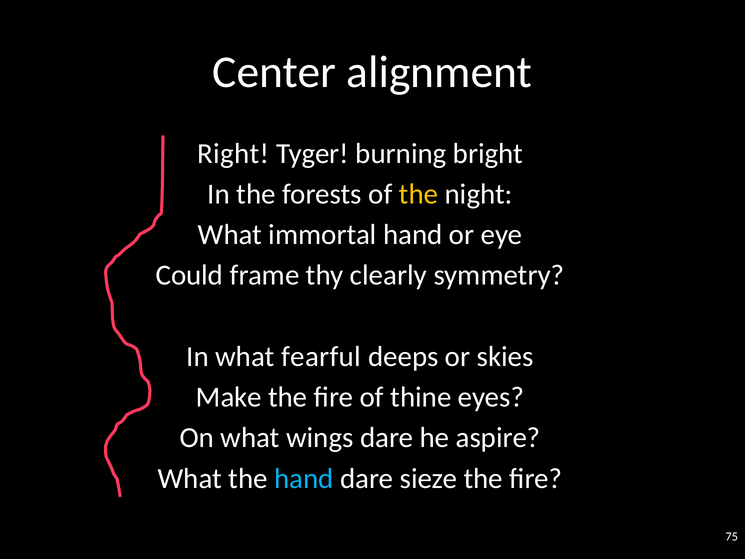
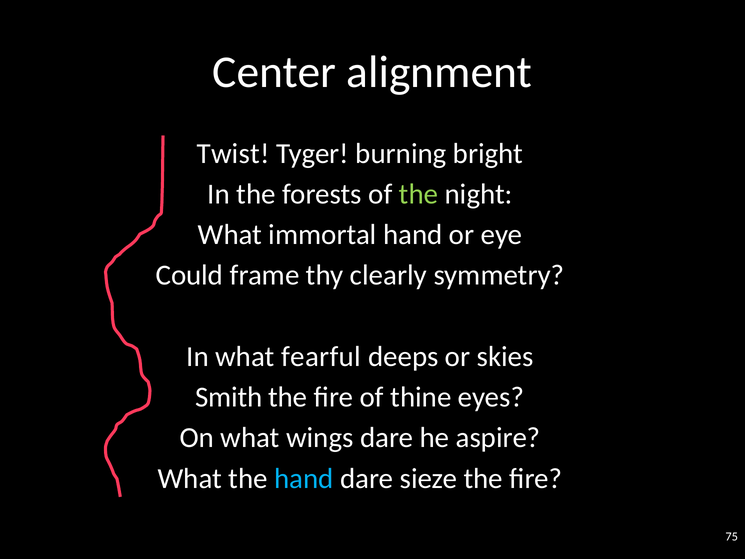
Right: Right -> Twist (233, 154)
the colour: yellow -> light green (419, 194)
Make: Make -> Smith (229, 397)
